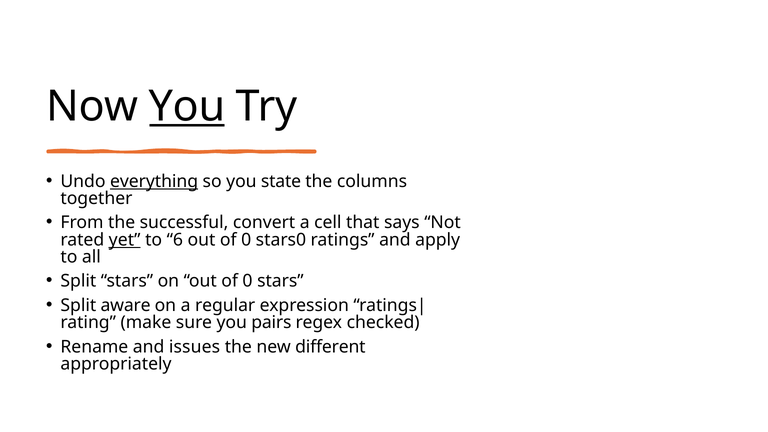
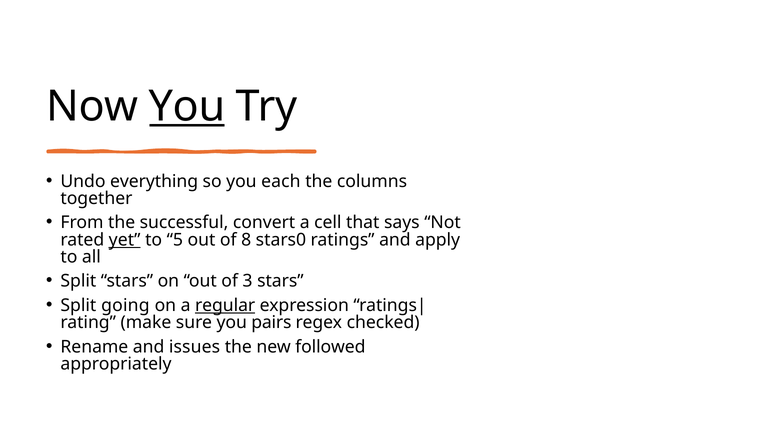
everything underline: present -> none (154, 181)
state: state -> each (281, 181)
6: 6 -> 5 (175, 240)
0: 0 -> 8 (246, 240)
on out of 0: 0 -> 3 (248, 281)
aware: aware -> going (125, 305)
regular underline: none -> present (225, 305)
different: different -> followed (330, 347)
